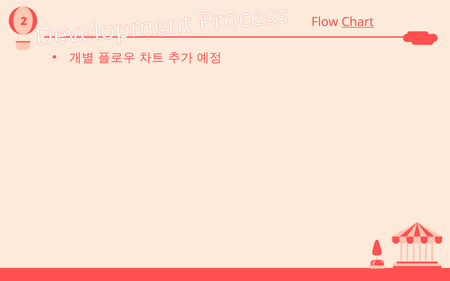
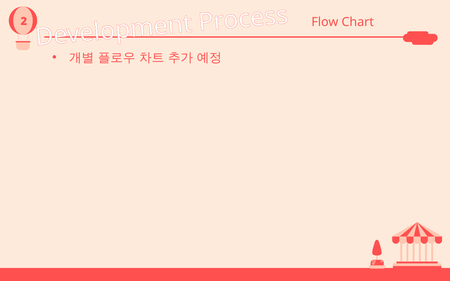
Chart underline: present -> none (358, 22)
